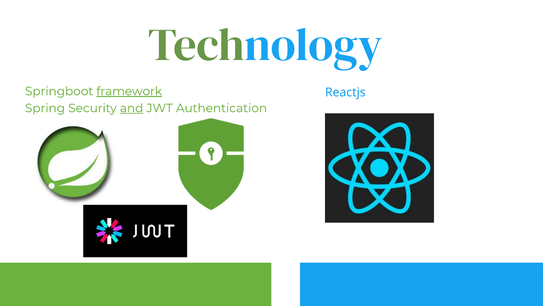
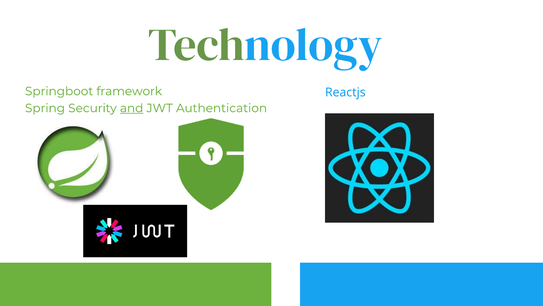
framework underline: present -> none (129, 91)
